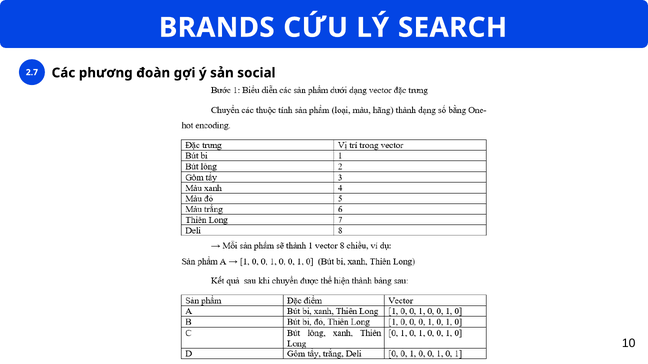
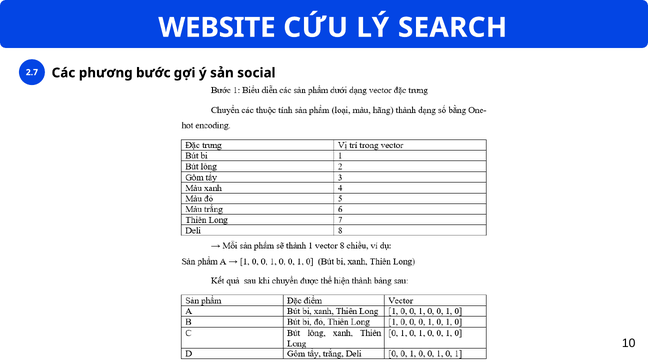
BRANDS: BRANDS -> WEBSITE (217, 28)
đoàn: đoàn -> bước (153, 73)
